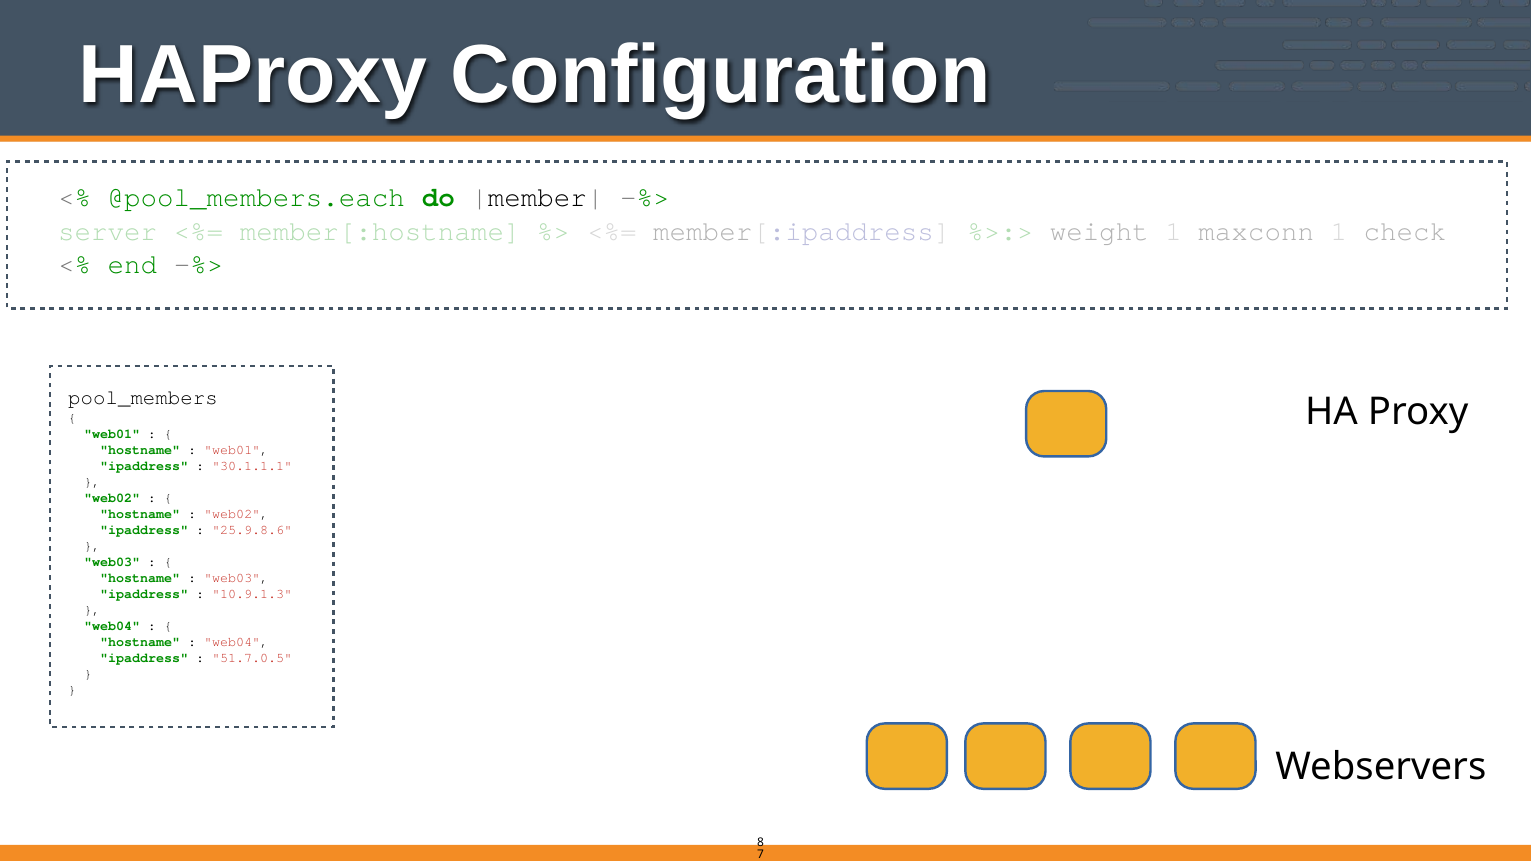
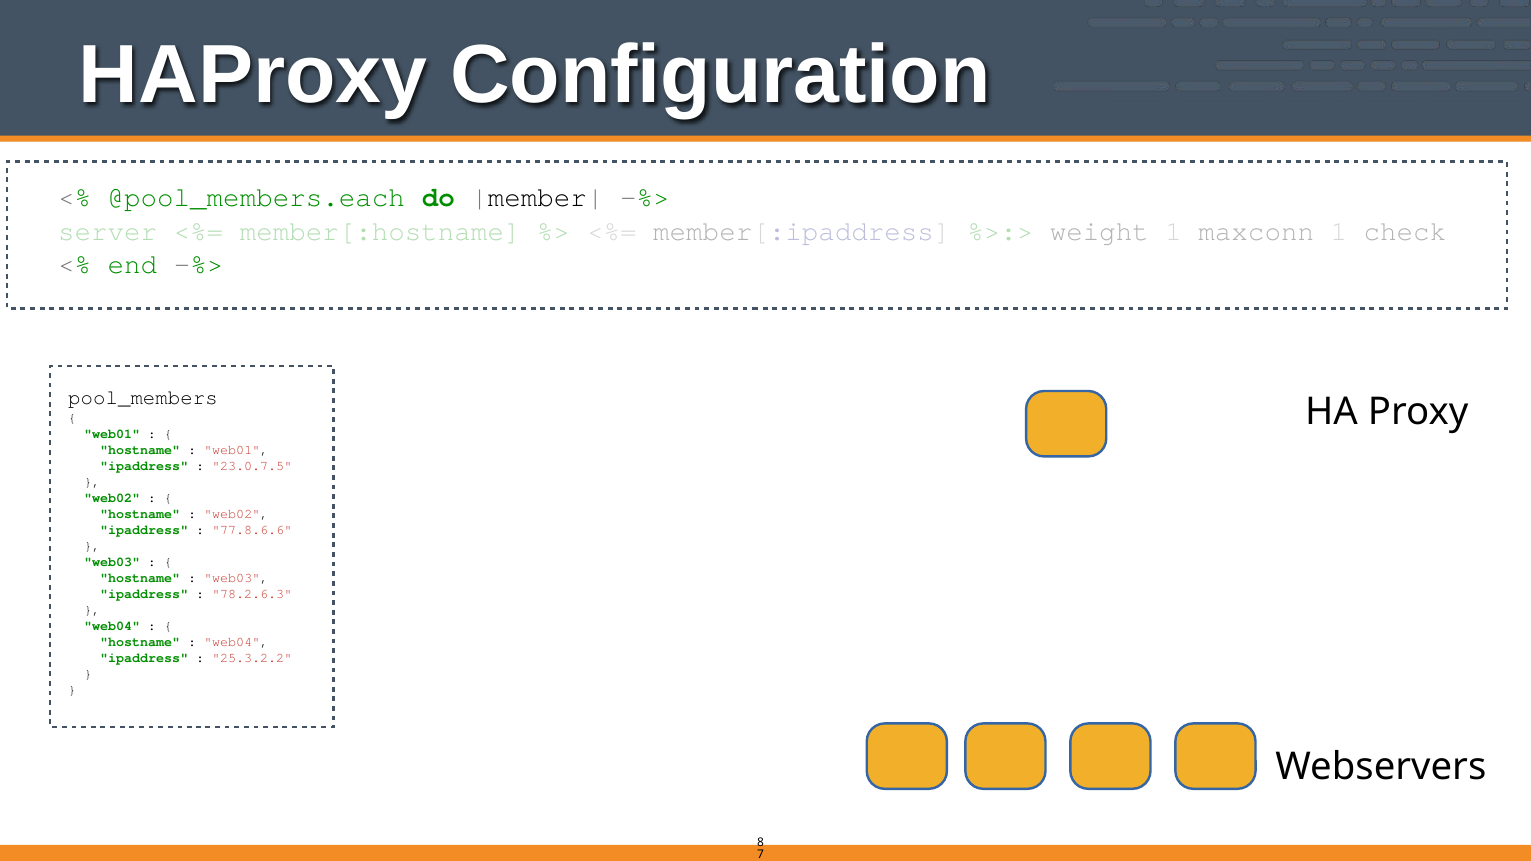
30.1.1.1: 30.1.1.1 -> 23.0.7.5 (252, 466)
25.9.8.6: 25.9.8.6 -> 77.8.6.6 (252, 530)
10.9.1.3: 10.9.1.3 -> 78.2.6.3 (252, 594)
51.7.0.5: 51.7.0.5 -> 25.3.2.2 (252, 658)
